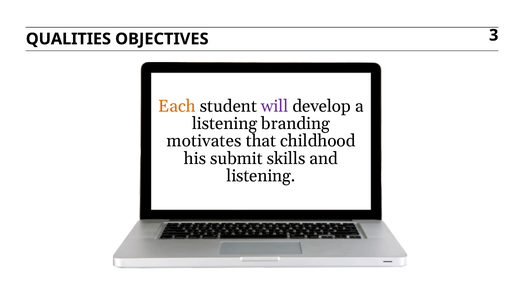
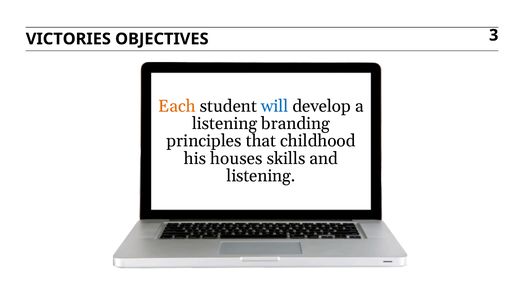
QUALITIES: QUALITIES -> VICTORIES (68, 39)
will colour: purple -> blue (275, 106)
motivates: motivates -> principles (204, 141)
submit: submit -> houses (236, 159)
